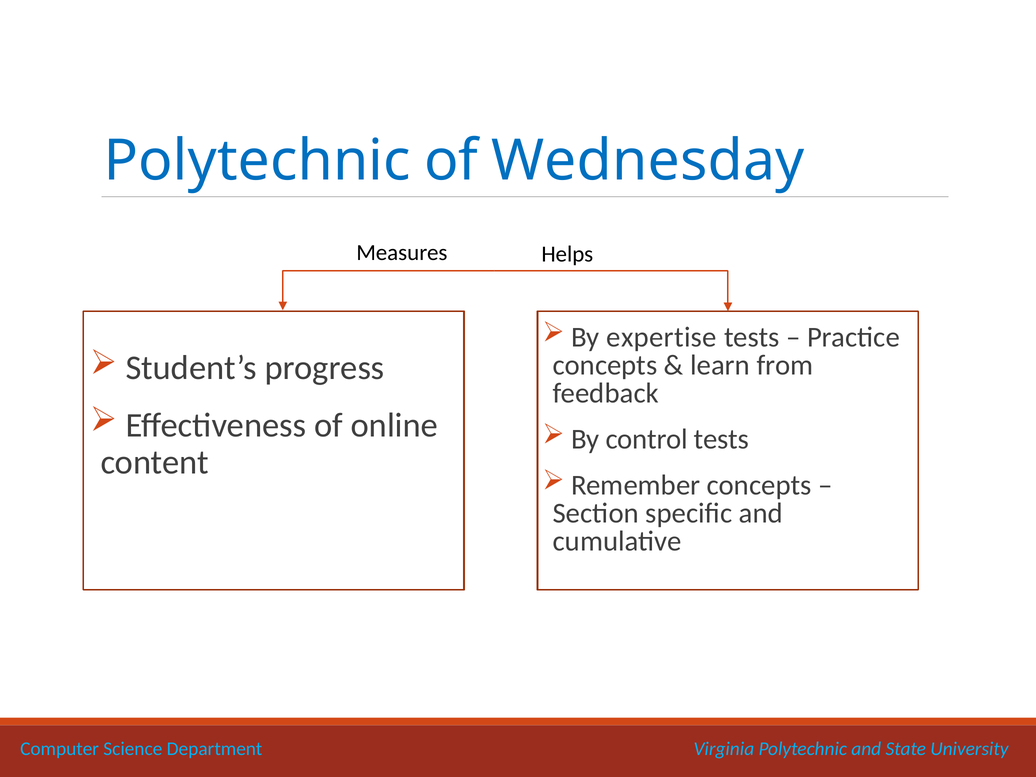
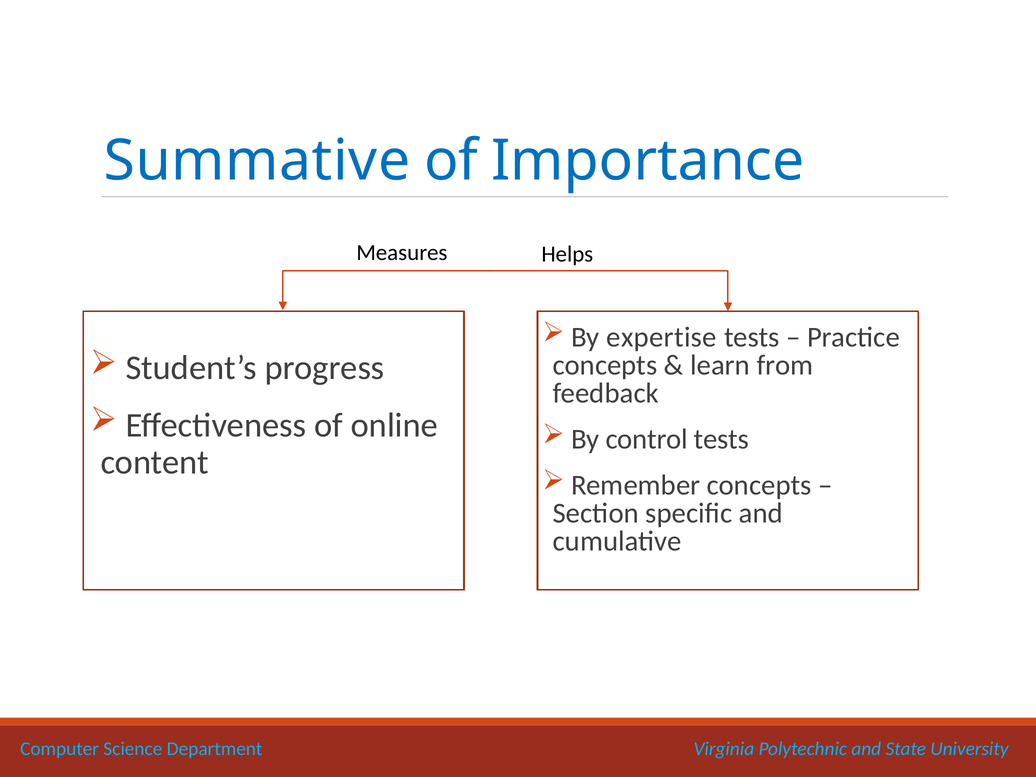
Polytechnic: Polytechnic -> Summative (257, 161)
Wednesday: Wednesday -> Importance (648, 161)
